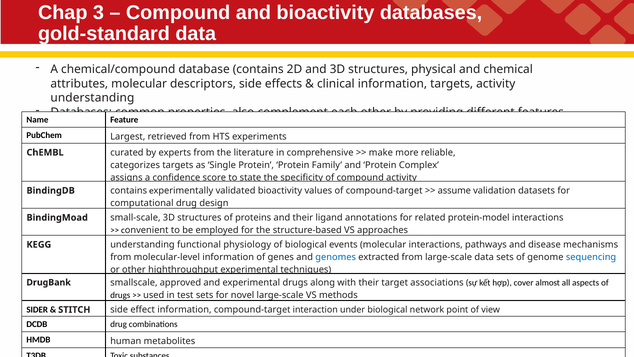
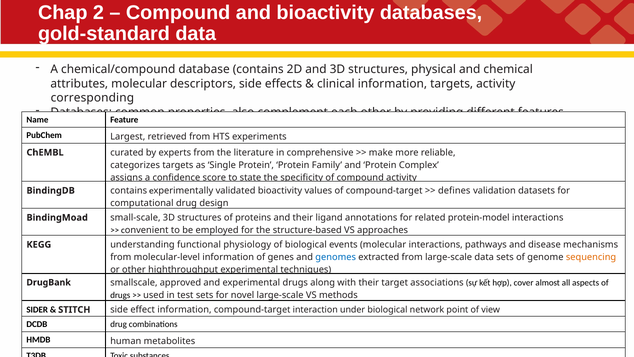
3: 3 -> 2 (98, 12)
understanding: understanding -> corresponding (92, 98)
assume: assume -> defines (454, 190)
sequencing colour: blue -> orange (591, 257)
